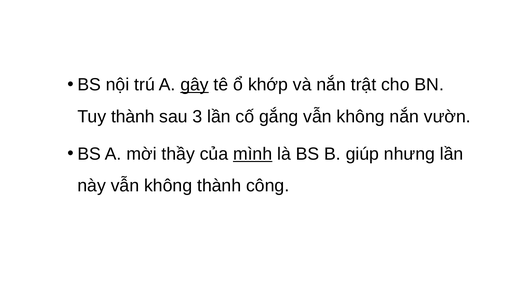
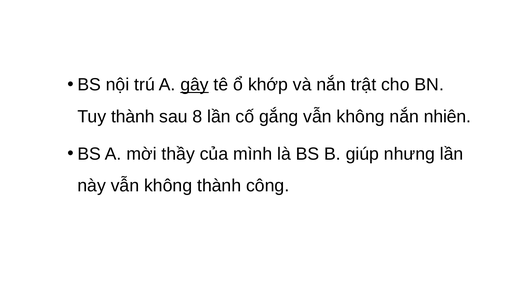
3: 3 -> 8 (197, 116)
vườn: vườn -> nhiên (447, 116)
mình underline: present -> none (253, 154)
